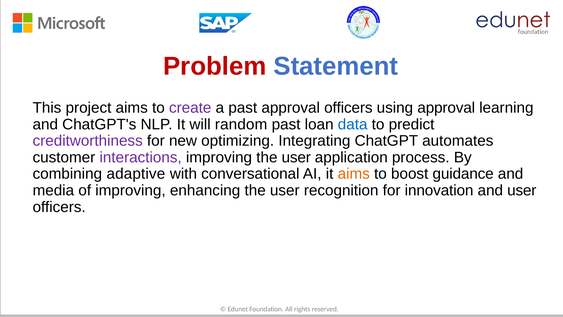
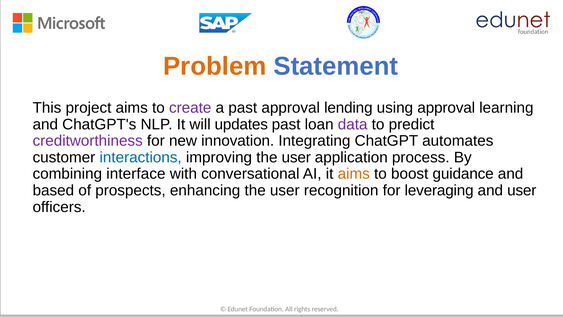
Problem colour: red -> orange (215, 66)
approval officers: officers -> lending (348, 108)
random: random -> updates (241, 124)
data colour: blue -> purple (353, 124)
optimizing: optimizing -> innovation (238, 141)
interactions colour: purple -> blue (141, 157)
adaptive: adaptive -> interface (136, 174)
media: media -> based (53, 190)
of improving: improving -> prospects (130, 190)
innovation: innovation -> leveraging (439, 190)
